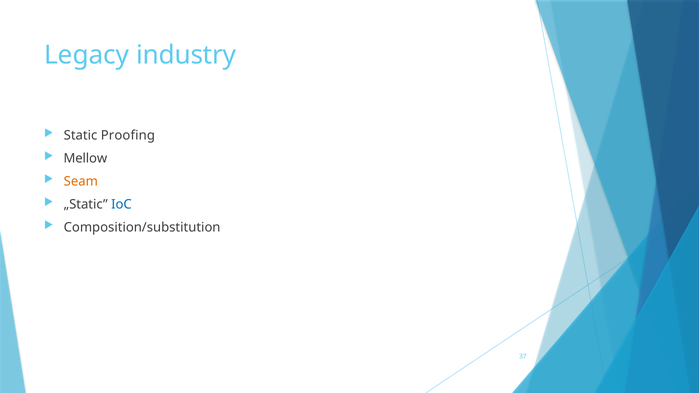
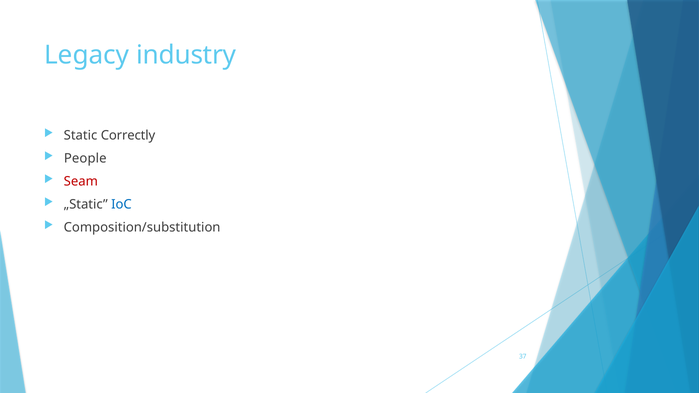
Proofing: Proofing -> Correctly (128, 135)
Mellow: Mellow -> People (85, 158)
Seam colour: orange -> red (81, 181)
